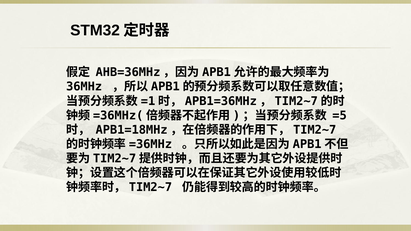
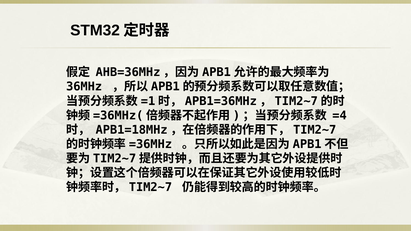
=5: =5 -> =4 (340, 116)
